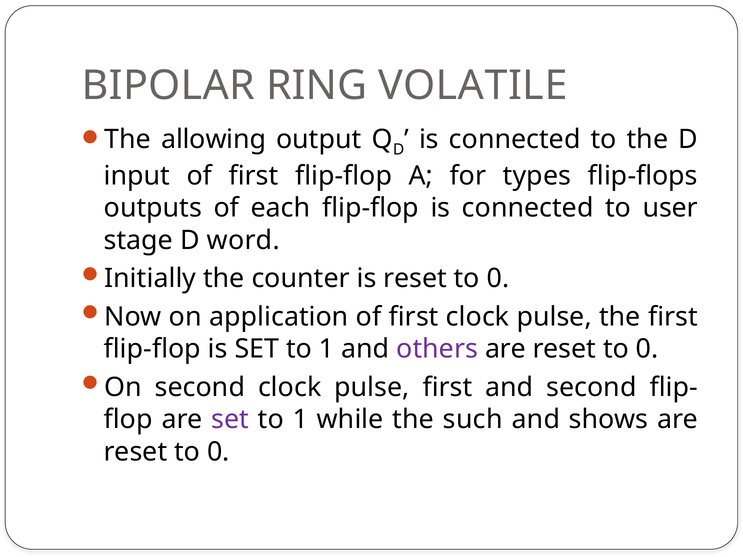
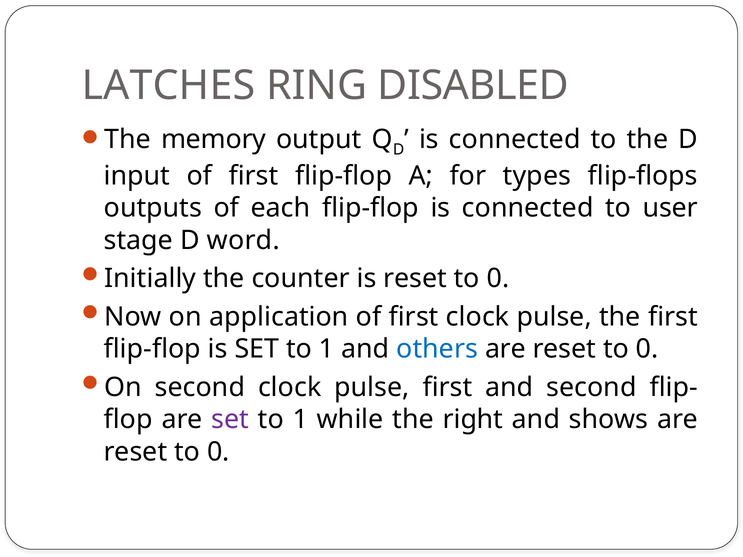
BIPOLAR: BIPOLAR -> LATCHES (168, 86)
VOLATILE: VOLATILE -> DISABLED (473, 86)
allowing: allowing -> memory (214, 139)
others colour: purple -> blue (437, 349)
such: such -> right (473, 420)
